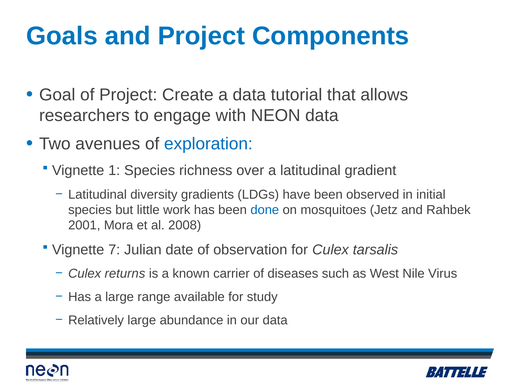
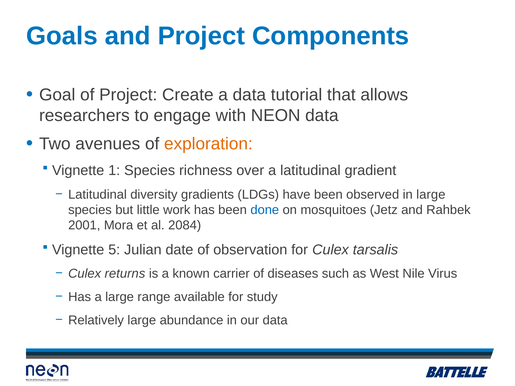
exploration colour: blue -> orange (208, 144)
in initial: initial -> large (431, 195)
2008: 2008 -> 2084 (185, 226)
7: 7 -> 5 (114, 250)
